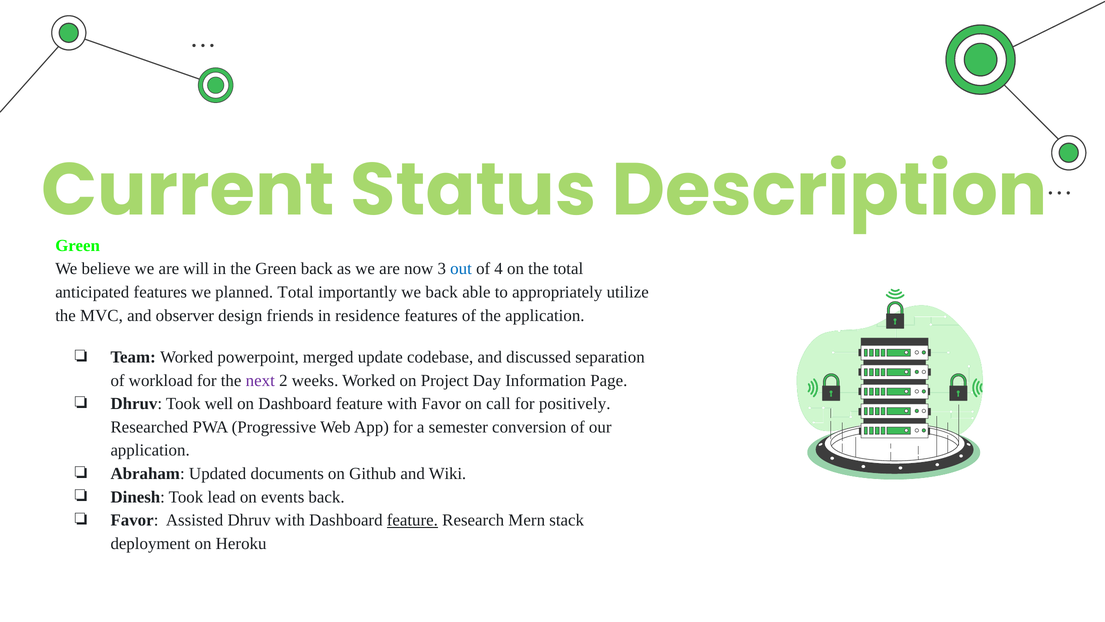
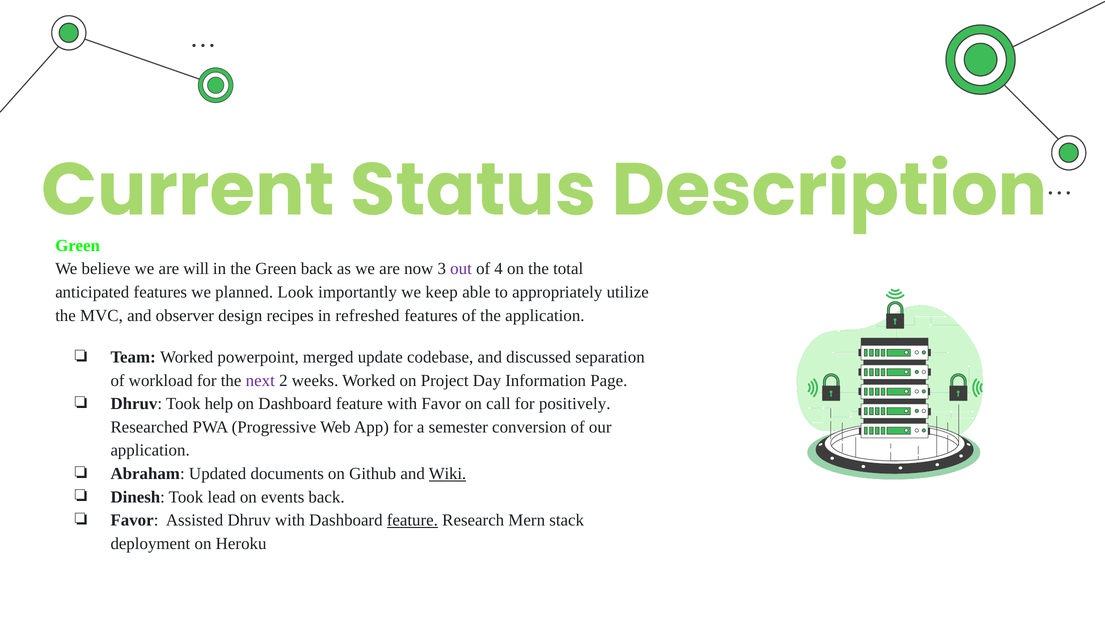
out colour: blue -> purple (461, 269)
planned Total: Total -> Look (296, 292)
we back: back -> keep (442, 292)
friends: friends -> recipes (290, 315)
residence: residence -> refreshed (368, 315)
well: well -> help (219, 403)
Wiki underline: none -> present (447, 473)
